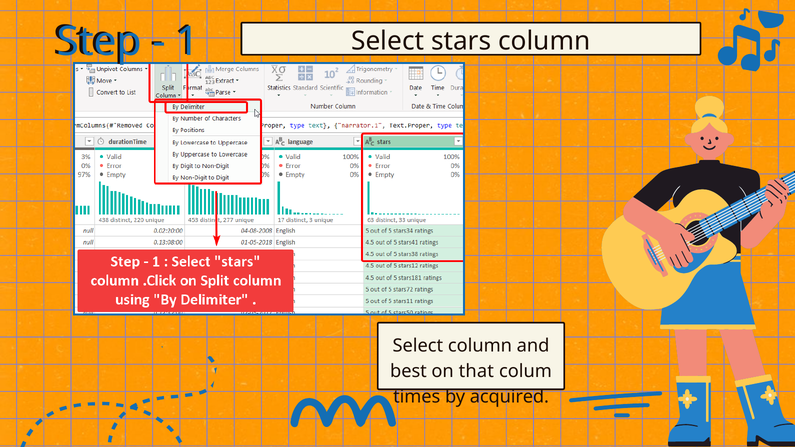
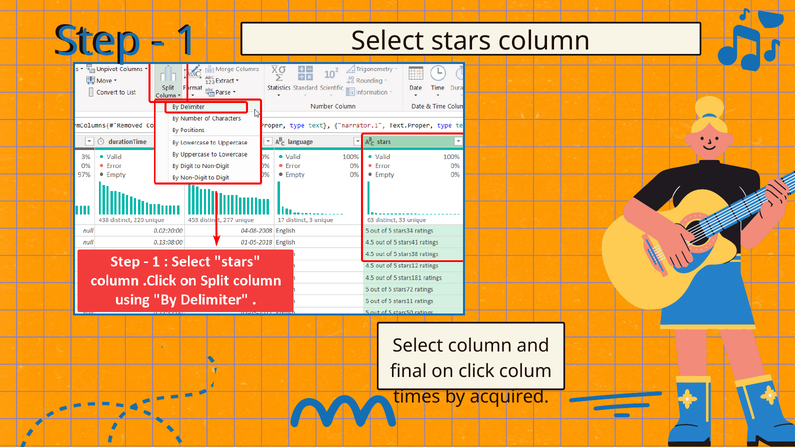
best: best -> final (408, 371)
that: that -> click (476, 371)
